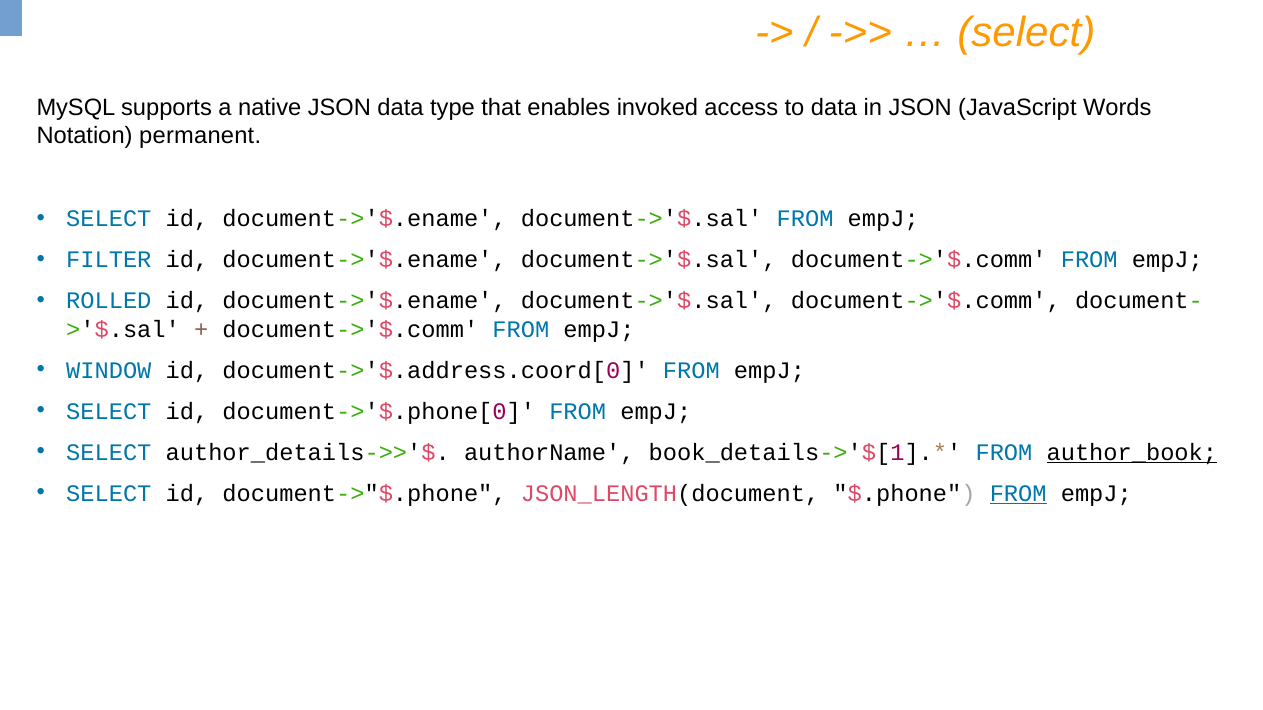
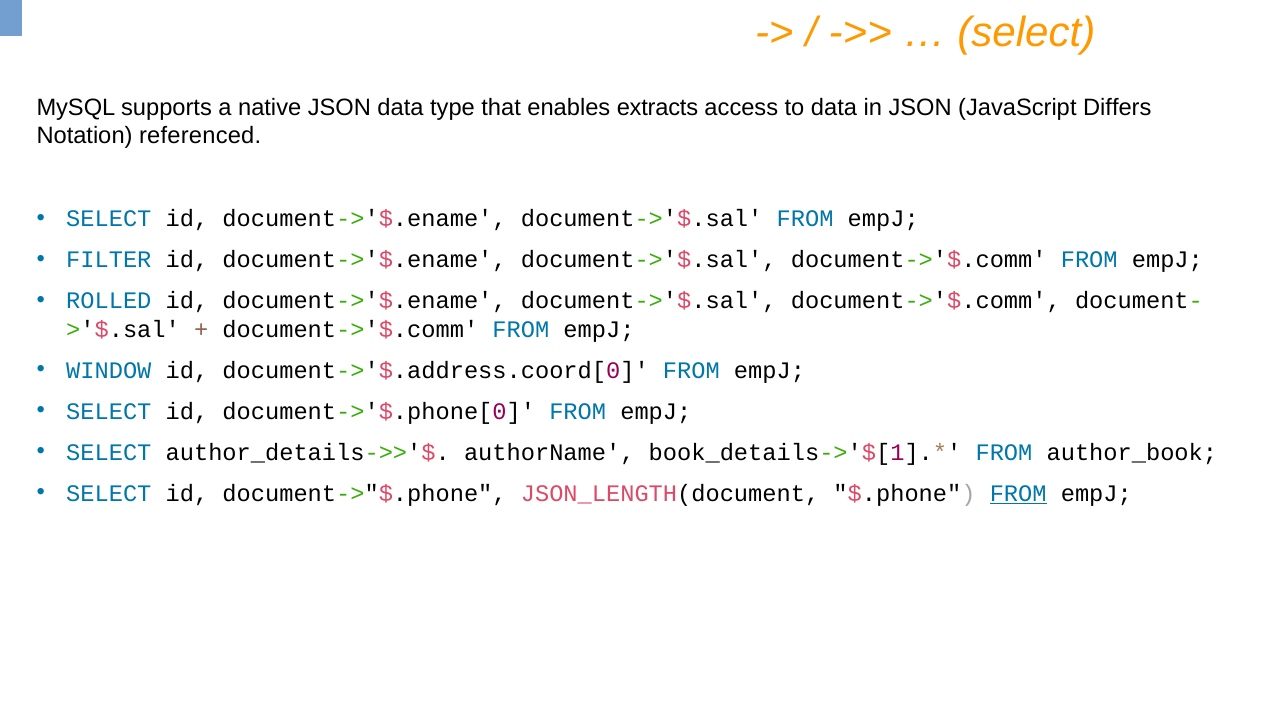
invoked: invoked -> extracts (657, 107)
Words: Words -> Differs (1117, 107)
permanent: permanent -> referenced (200, 136)
author_book underline: present -> none (1132, 453)
